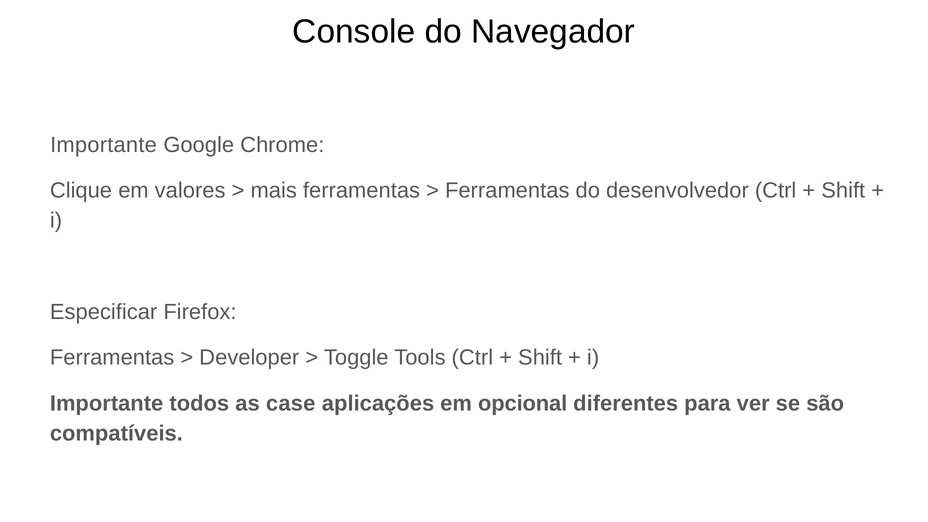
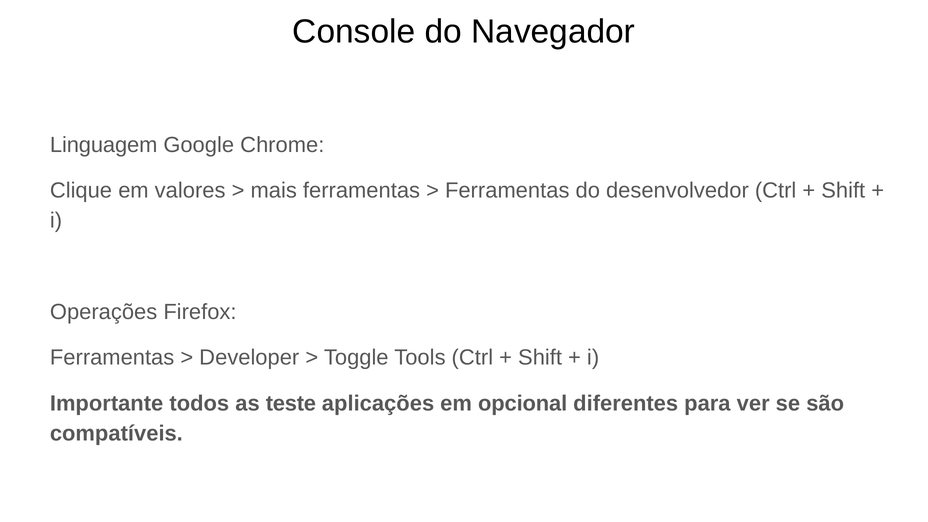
Importante: Importante -> Linguagem (104, 145)
Especificar: Especificar -> Operações (104, 312)
case: case -> teste (291, 403)
